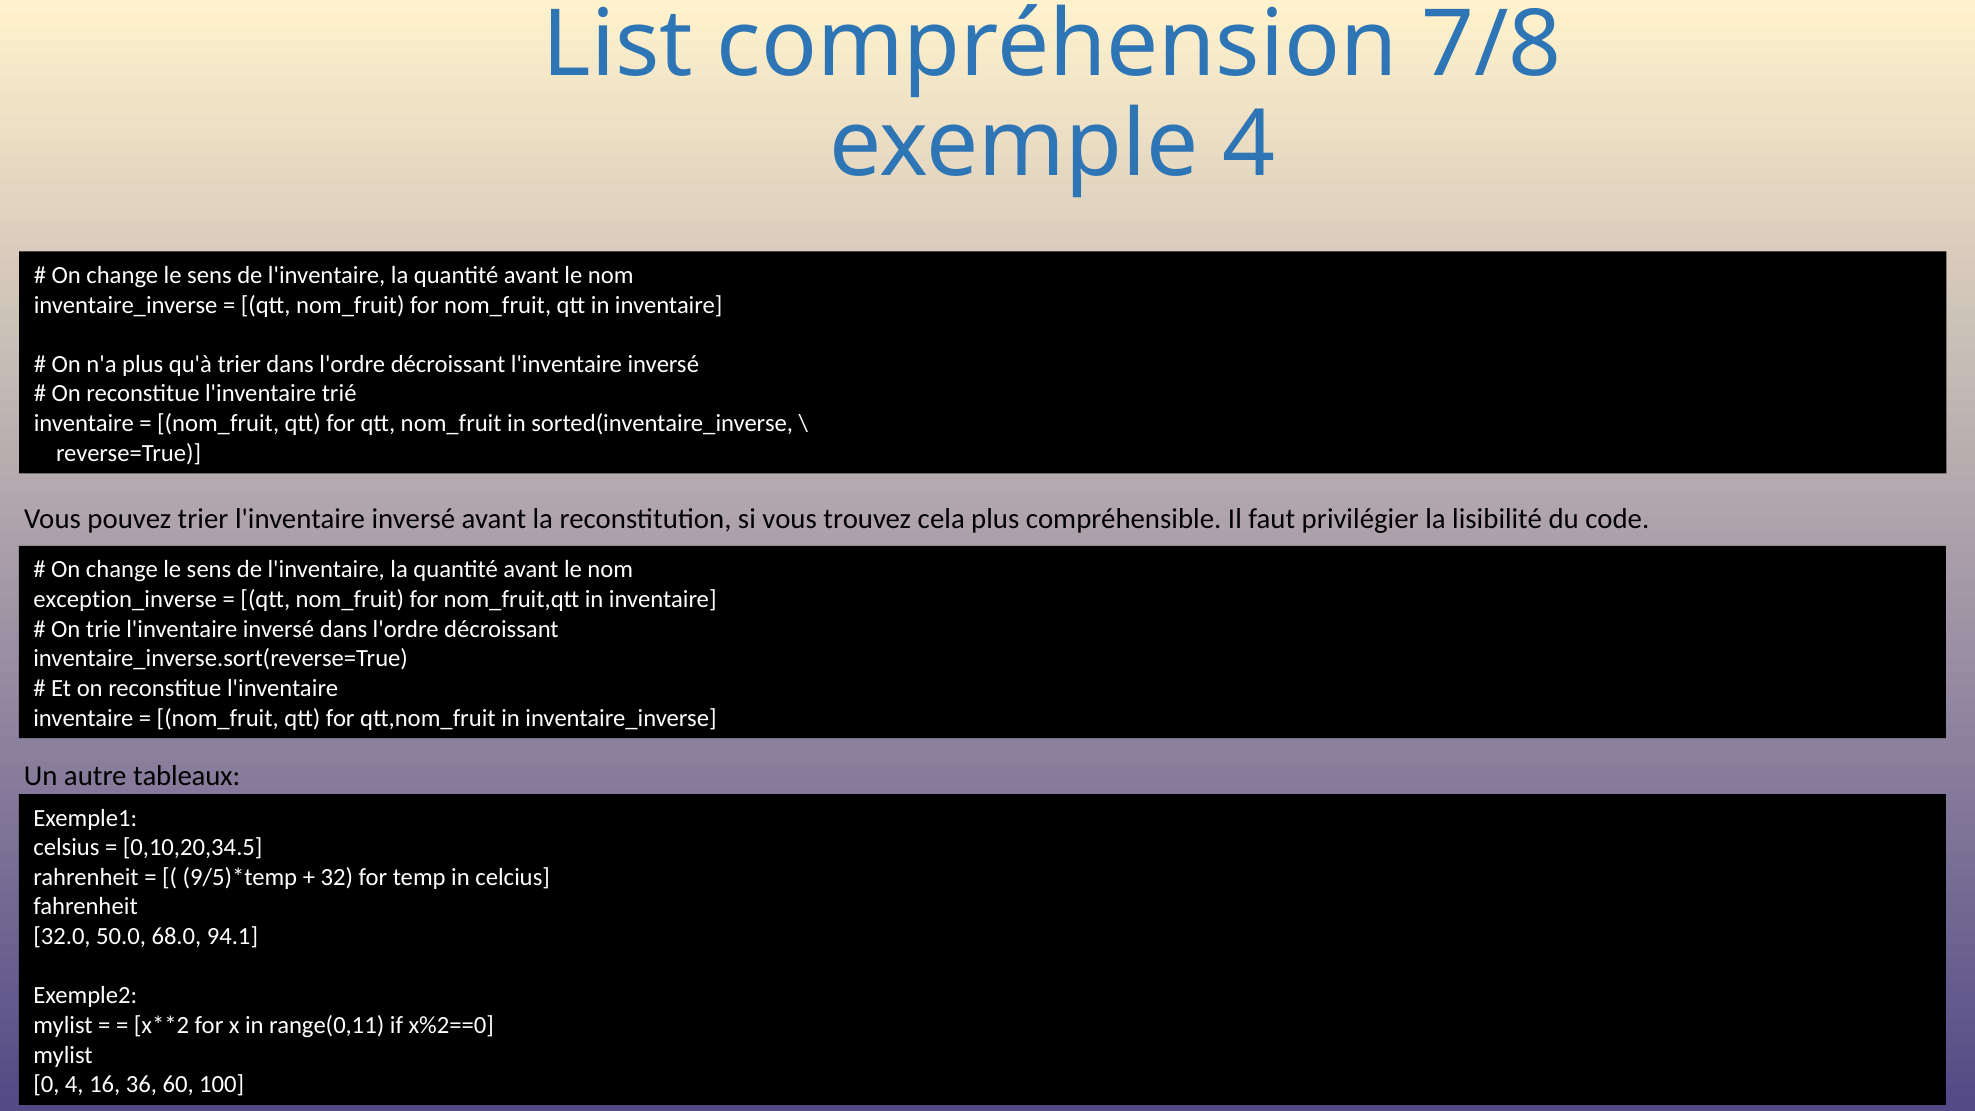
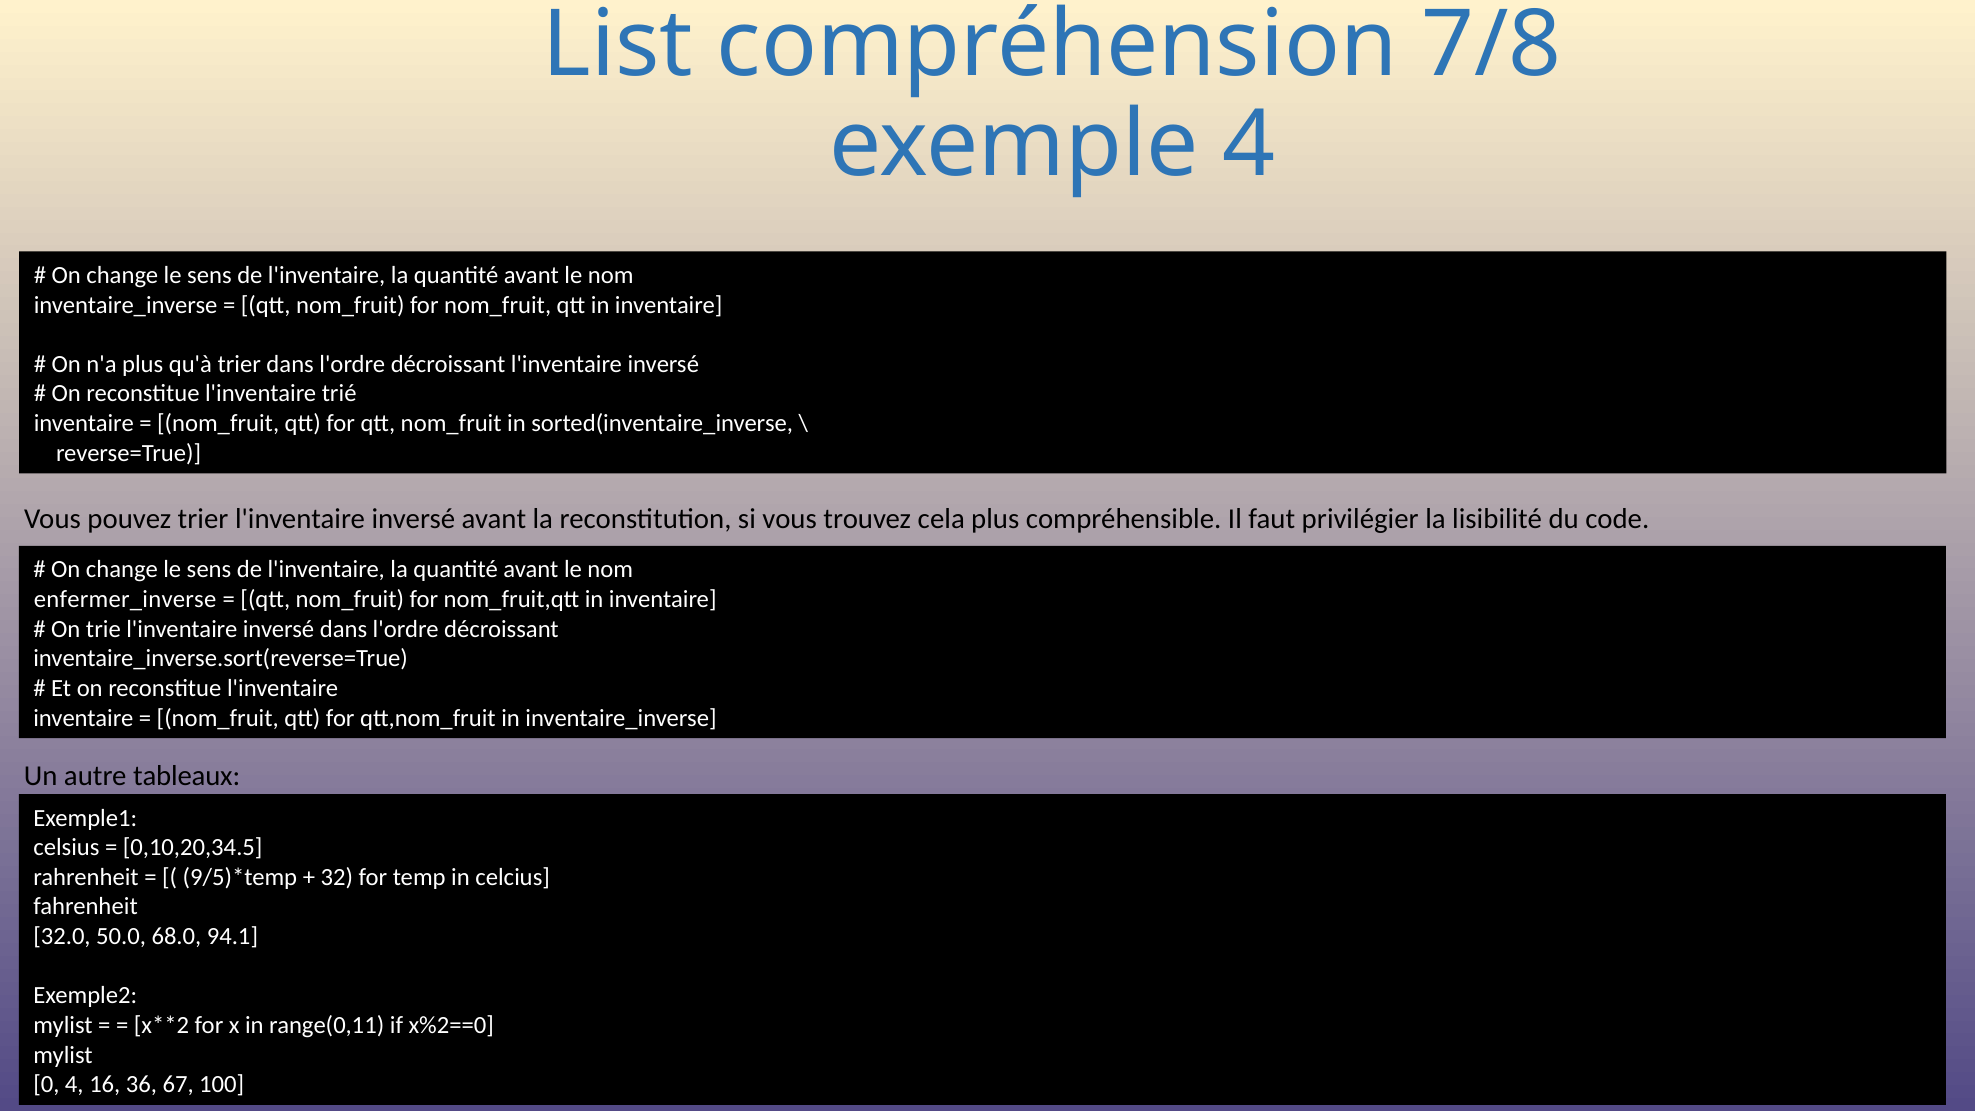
exception_inverse: exception_inverse -> enfermer_inverse (125, 599)
60: 60 -> 67 (178, 1085)
